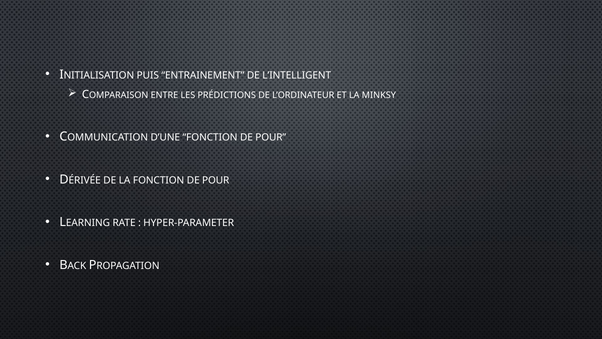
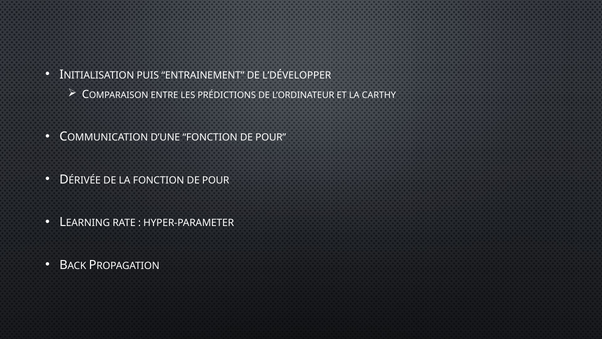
L’INTELLIGENT: L’INTELLIGENT -> L’DÉVELOPPER (297, 75)
MINKSY: MINKSY -> CARTHY (379, 95)
